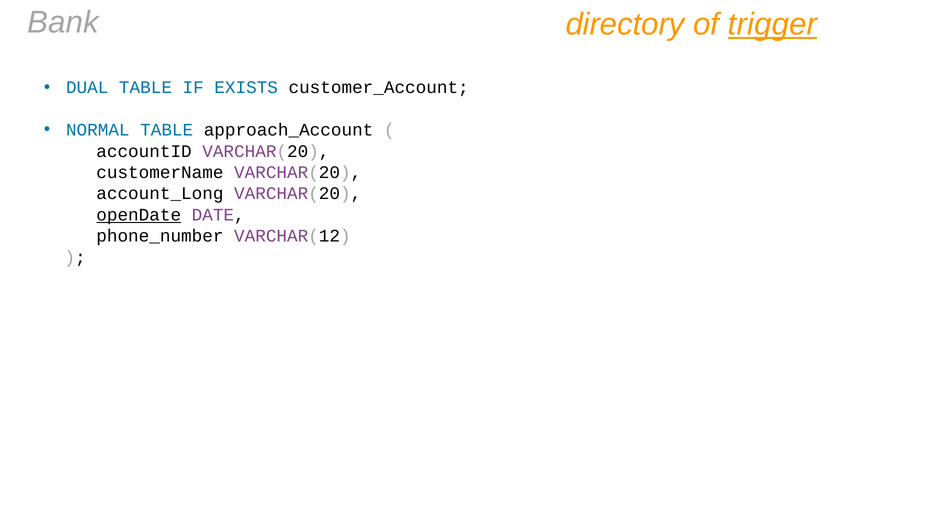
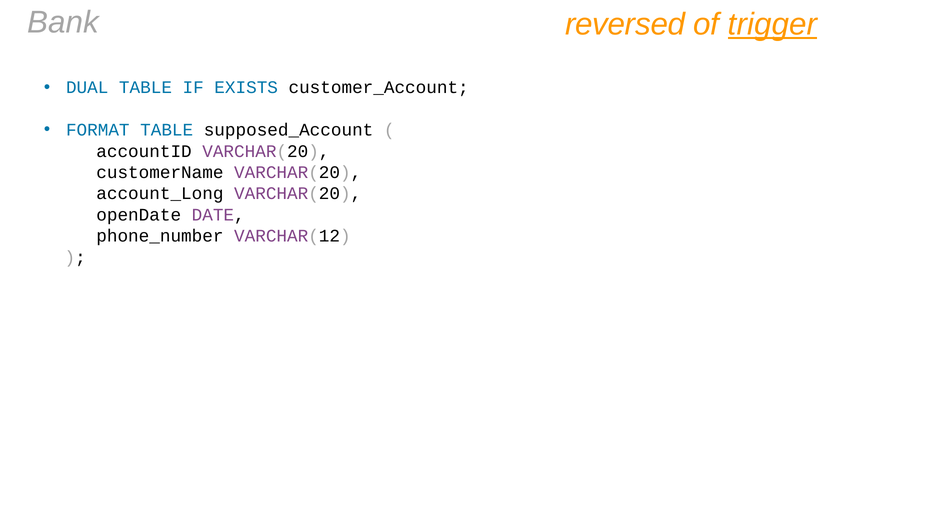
directory: directory -> reversed (625, 25)
NORMAL: NORMAL -> FORMAT (98, 130)
approach_Account: approach_Account -> supposed_Account (289, 130)
openDate underline: present -> none (139, 215)
